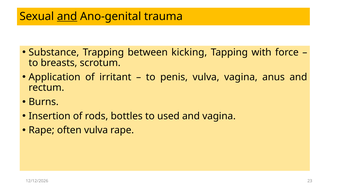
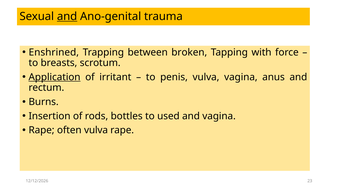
Substance: Substance -> Enshrined (54, 52)
kicking: kicking -> broken (189, 52)
Application underline: none -> present (55, 77)
